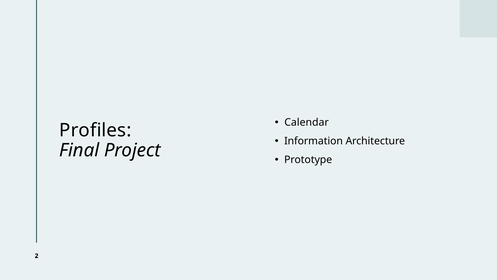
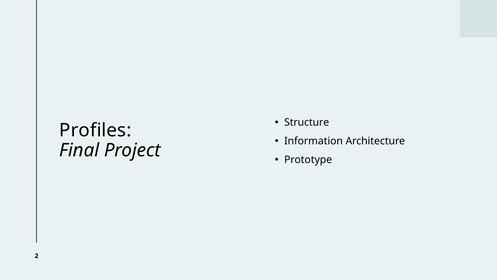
Calendar: Calendar -> Structure (307, 122)
